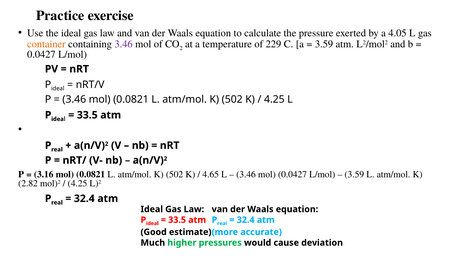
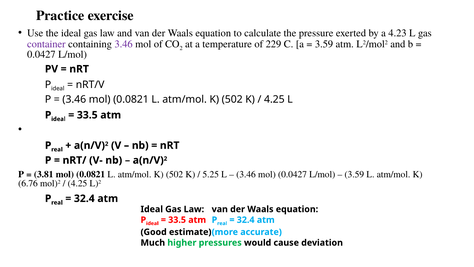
4.05: 4.05 -> 4.23 (397, 33)
container colour: orange -> purple (46, 44)
3.16: 3.16 -> 3.81 (44, 174)
4.65: 4.65 -> 5.25 (211, 174)
2.82: 2.82 -> 6.76 (28, 183)
